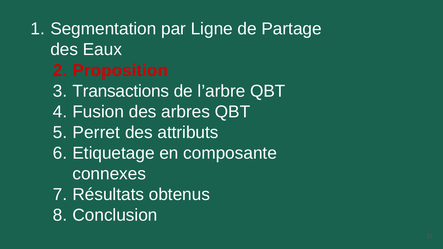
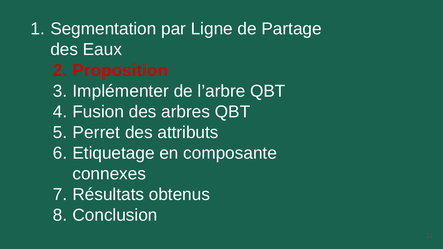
Transactions: Transactions -> Implémenter (121, 91)
